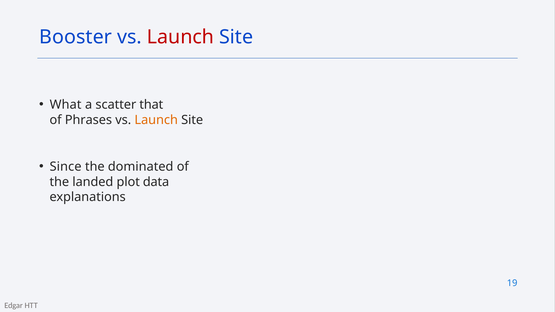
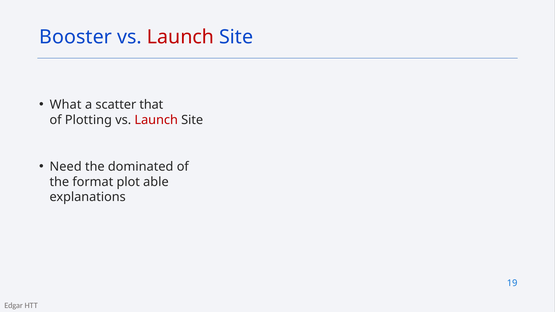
Phrases: Phrases -> Plotting (88, 120)
Launch colour: orange -> red (156, 120)
Since: Since -> Need (66, 167)
landed: landed -> format (93, 182)
data: data -> able (156, 182)
